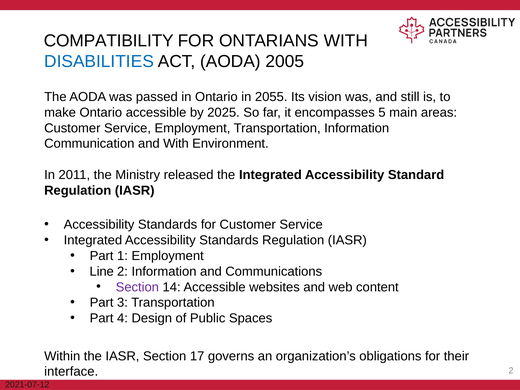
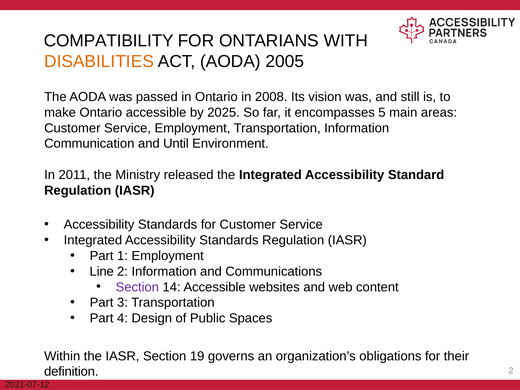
DISABILITIES colour: blue -> orange (99, 62)
2055: 2055 -> 2008 (271, 97)
and With: With -> Until (176, 144)
17: 17 -> 19 (197, 356)
interface: interface -> definition (71, 372)
